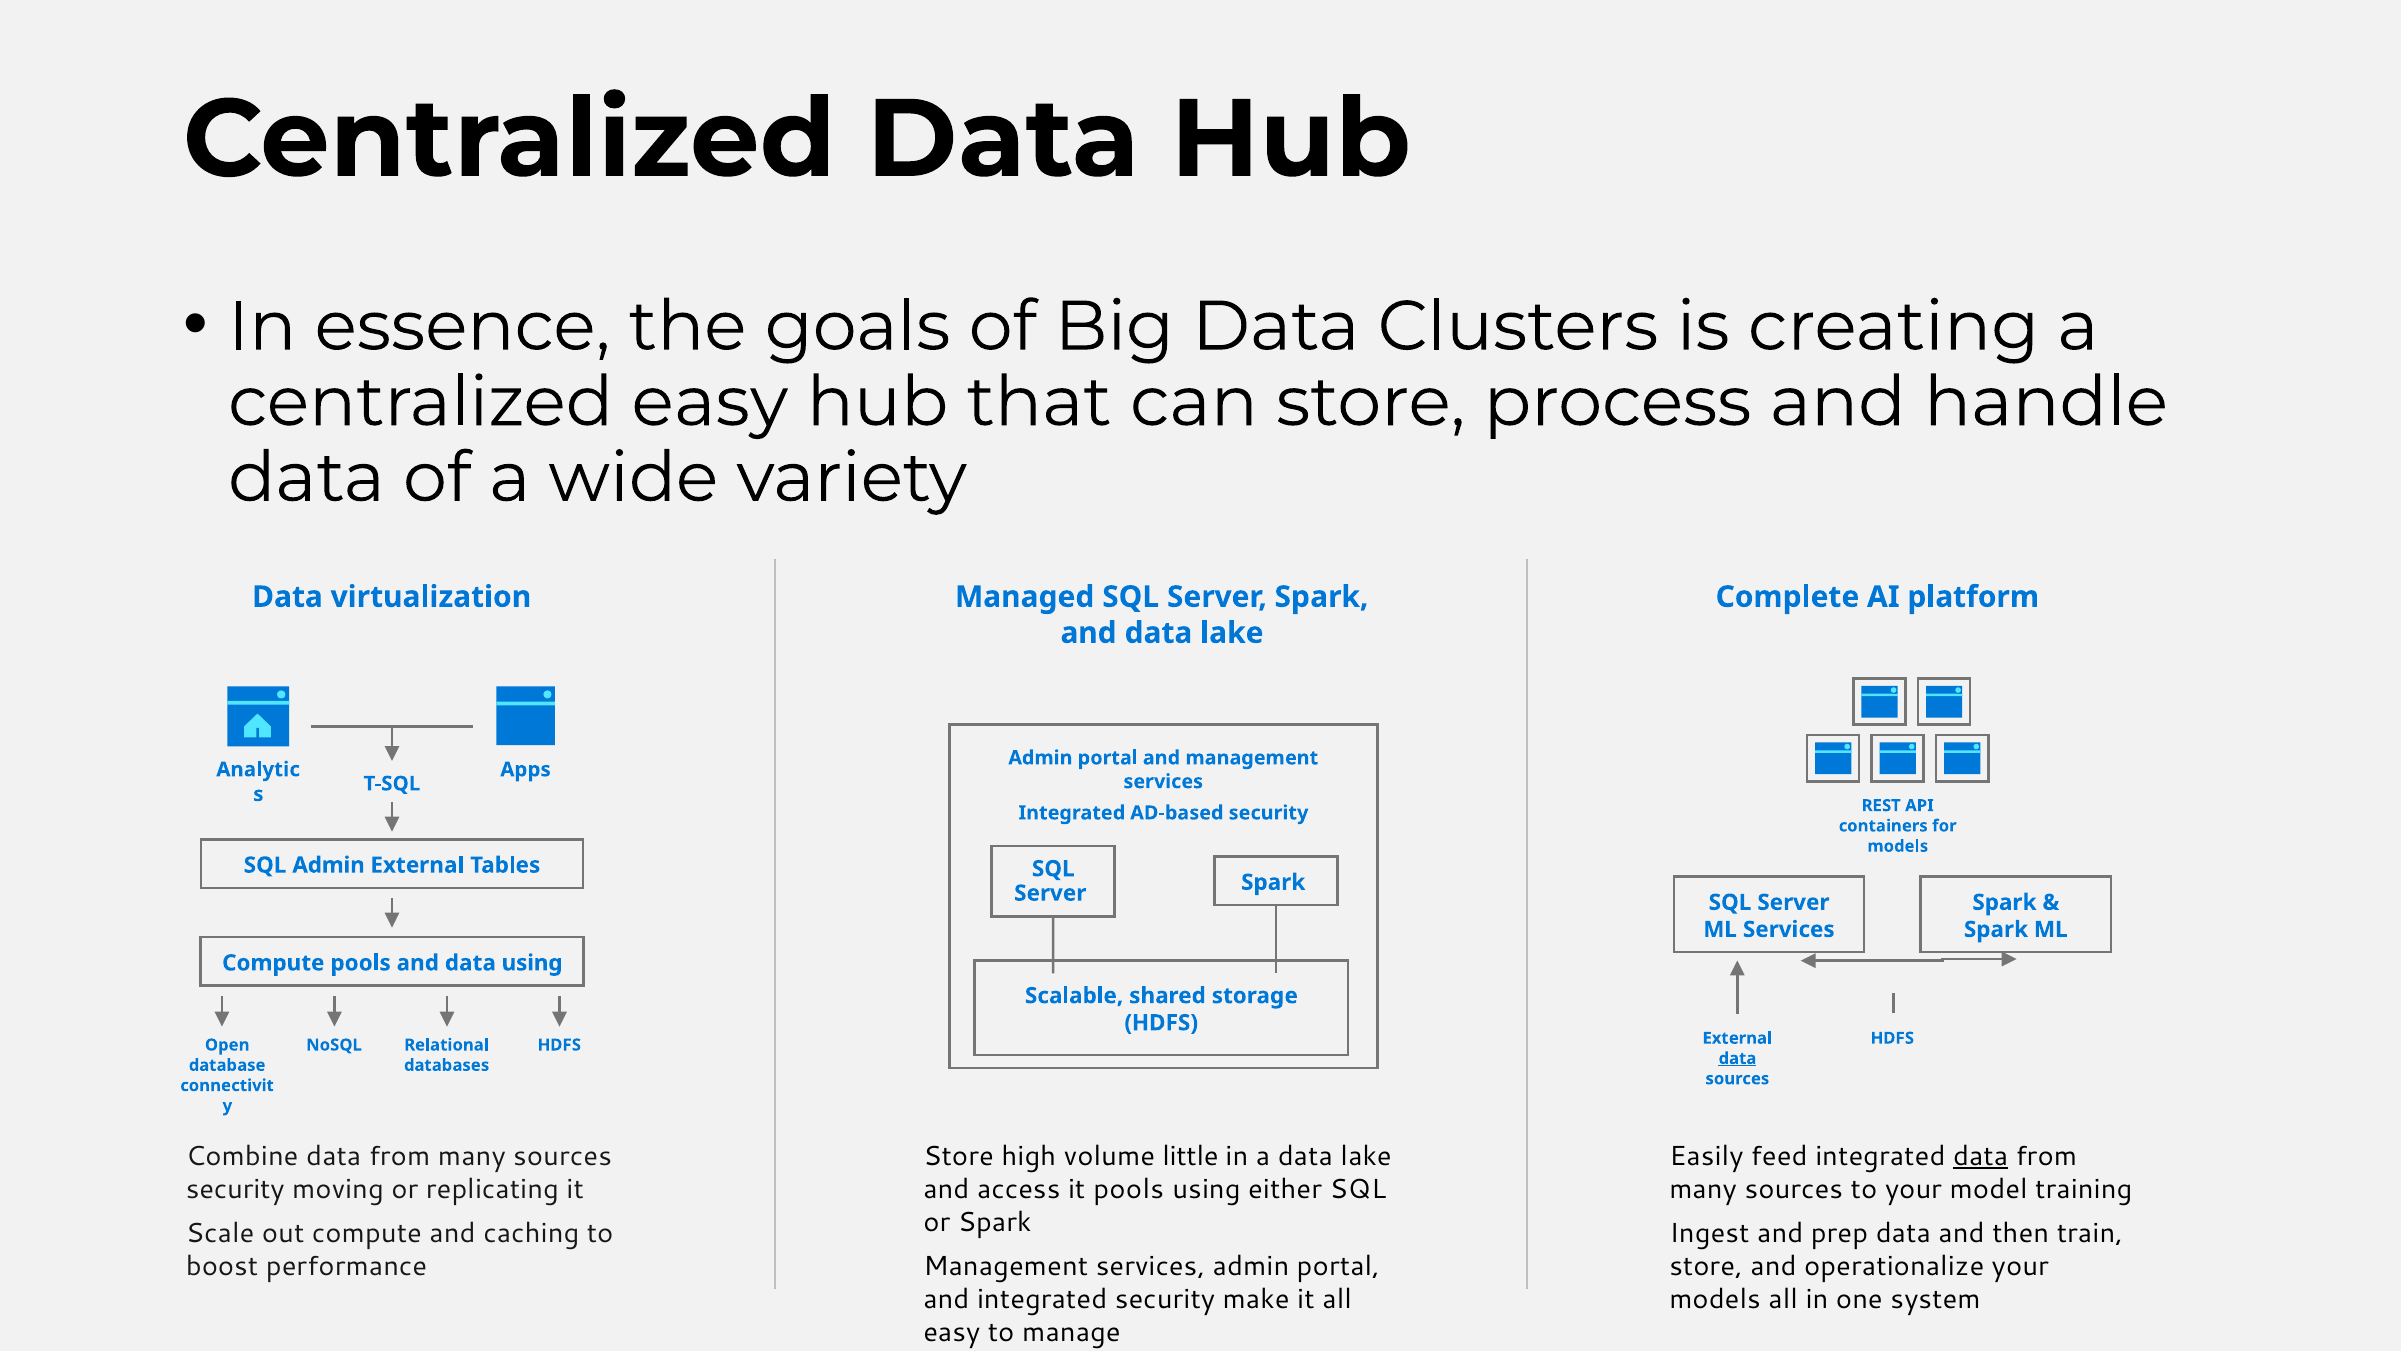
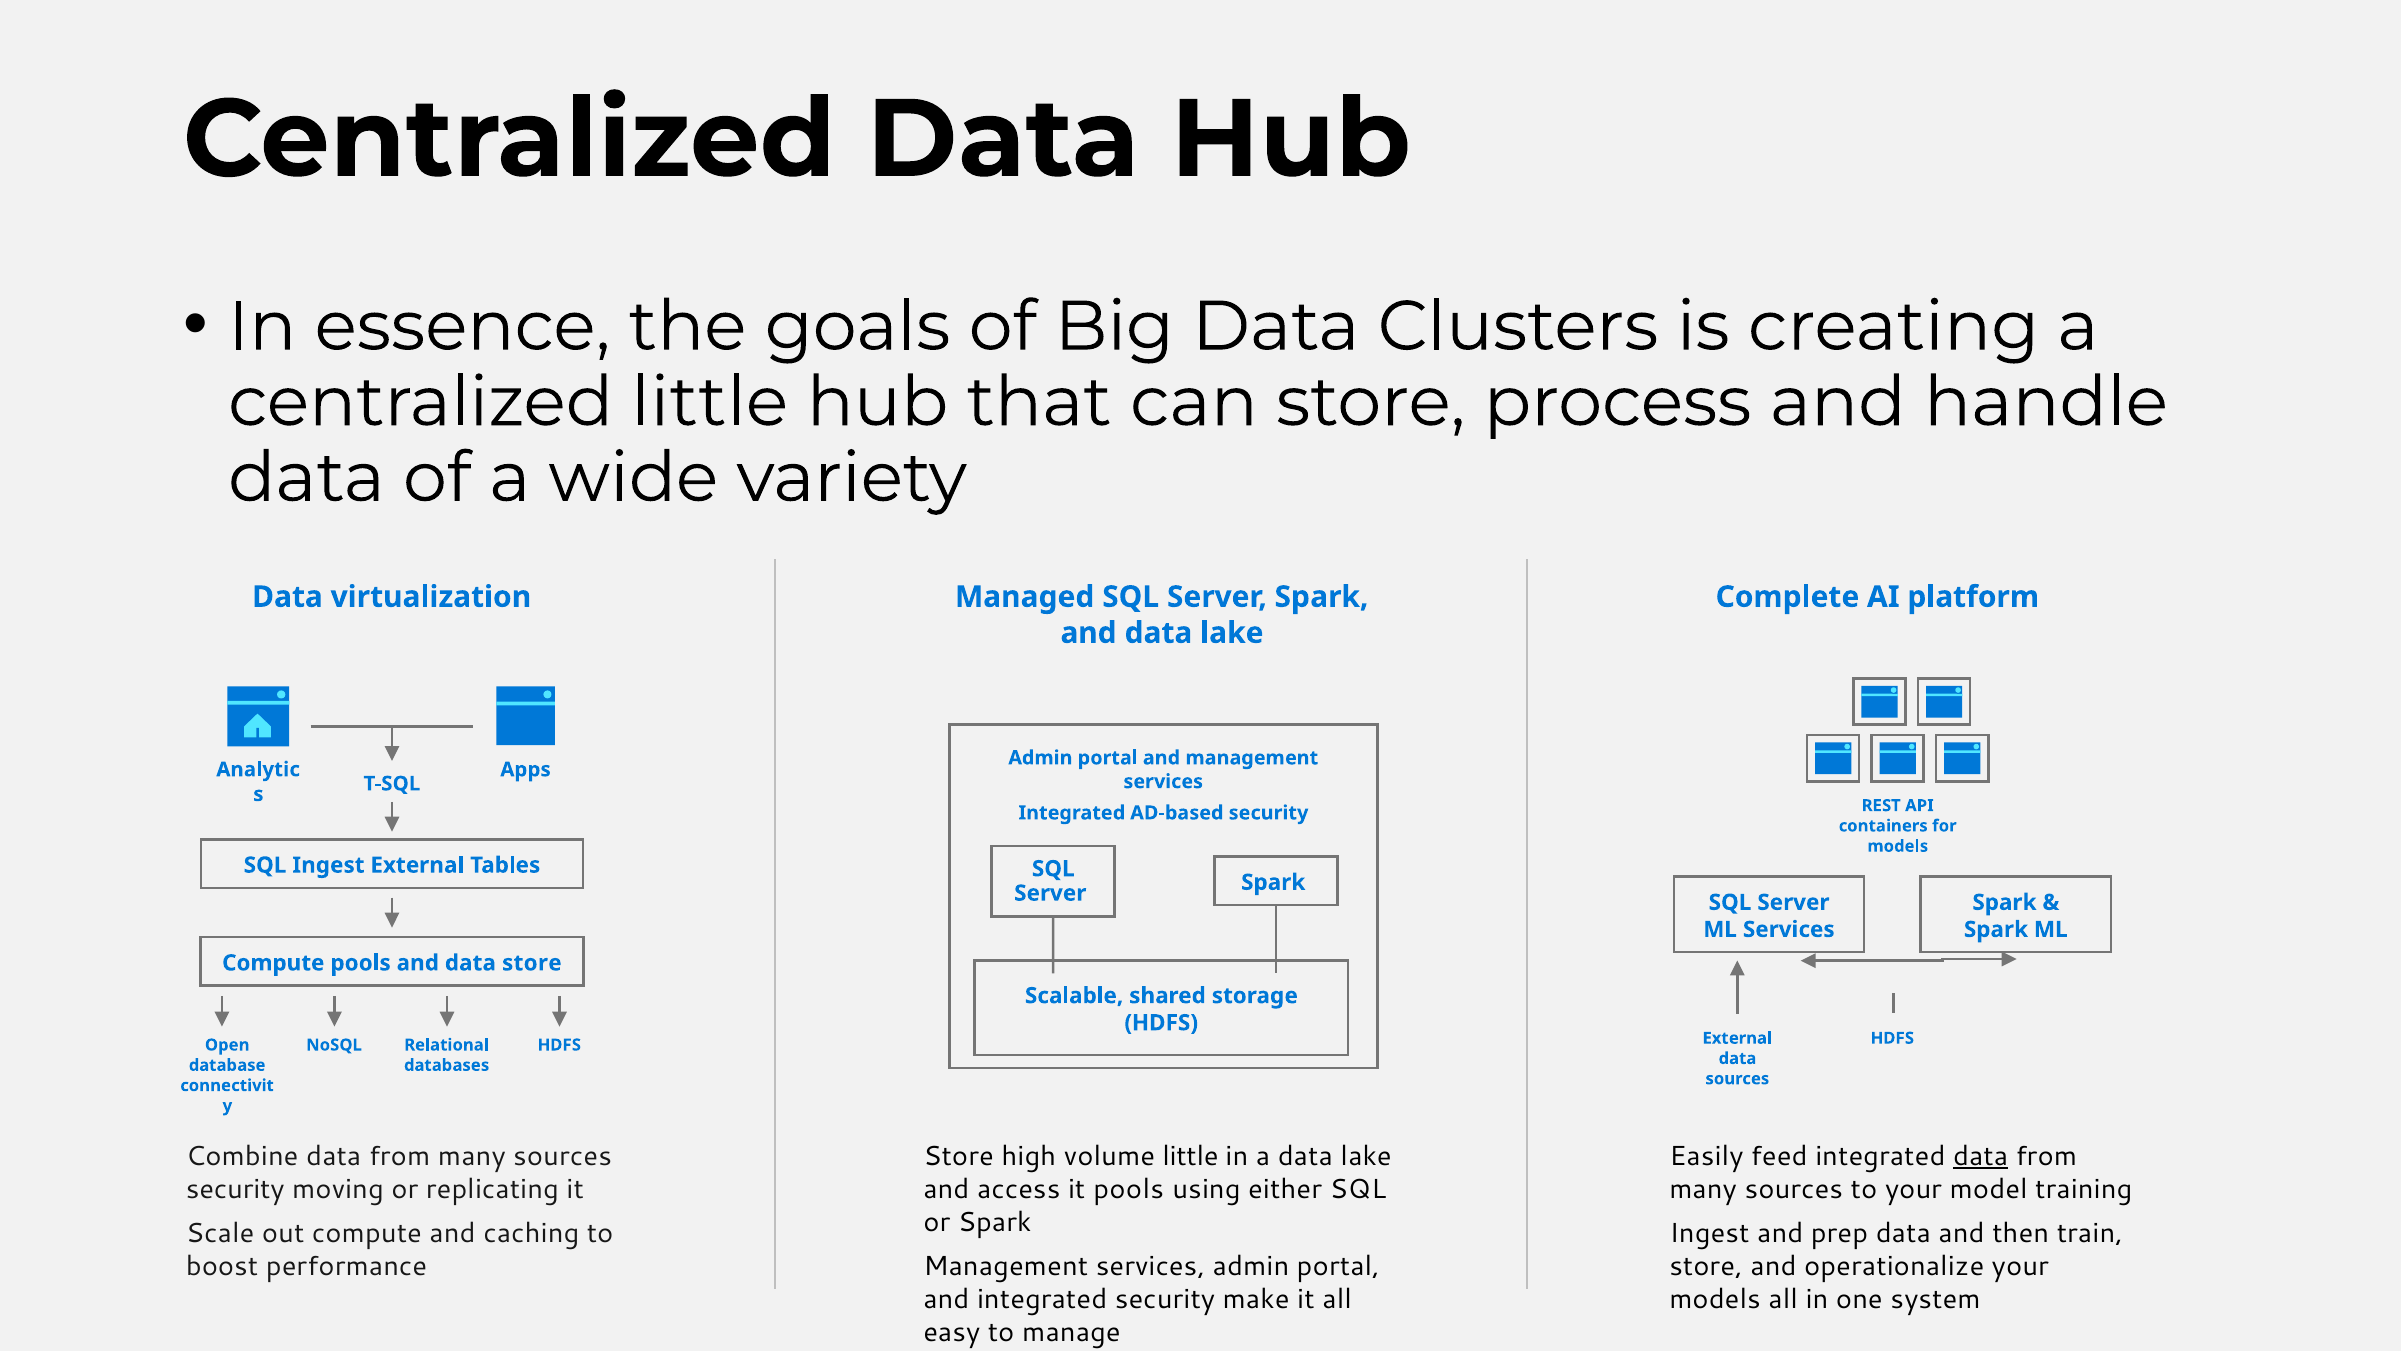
centralized easy: easy -> little (710, 402)
SQL Admin: Admin -> Ingest (328, 865)
data using: using -> store (532, 963)
data underline: present -> none (1737, 1058)
